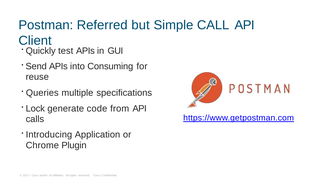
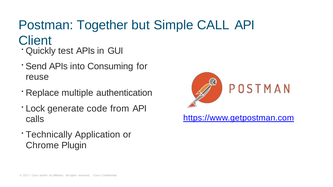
Referred: Referred -> Together (102, 25)
Queries: Queries -> Replace (42, 93)
specifications: specifications -> authentication (124, 93)
Introducing: Introducing -> Technically (49, 135)
